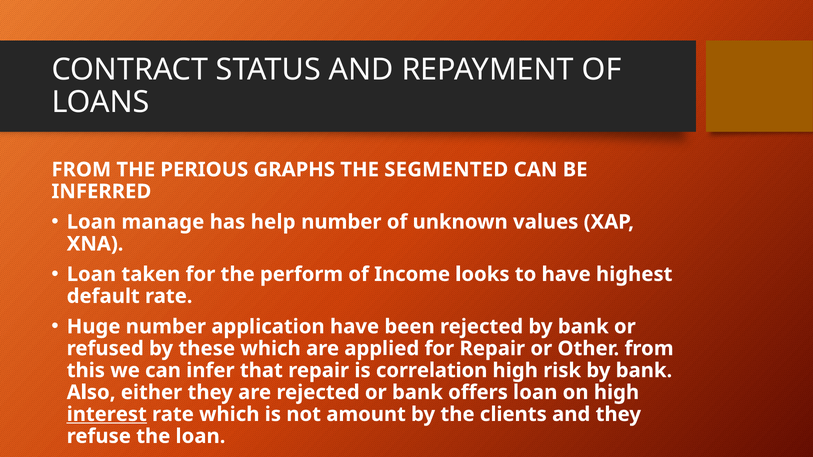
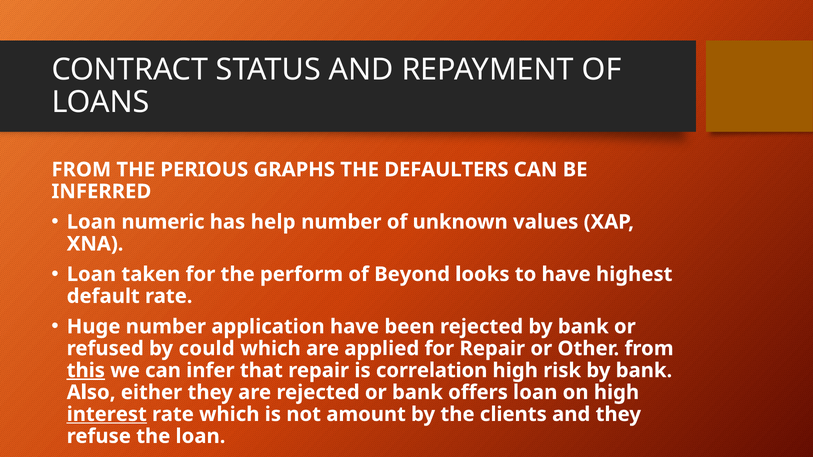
SEGMENTED: SEGMENTED -> DEFAULTERS (446, 170)
manage: manage -> numeric (163, 222)
Income: Income -> Beyond (412, 274)
these: these -> could (207, 349)
this underline: none -> present (86, 371)
